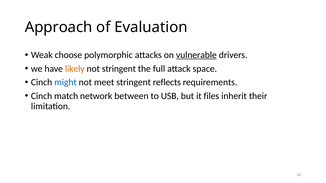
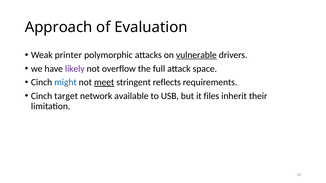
choose: choose -> printer (68, 55)
likely colour: orange -> purple (75, 69)
not stringent: stringent -> overflow (119, 69)
meet underline: none -> present (104, 82)
match: match -> target (66, 96)
between: between -> available (131, 96)
